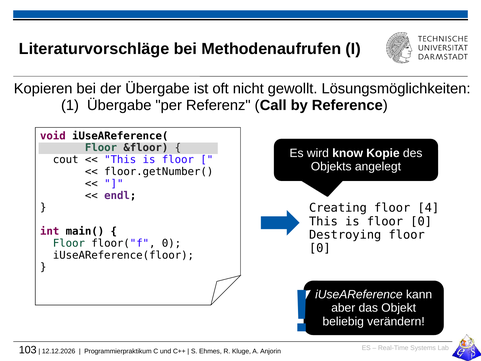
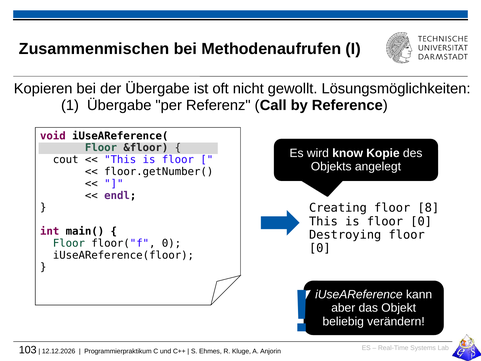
Literaturvorschläge: Literaturvorschläge -> Zusammenmischen (94, 49)
4: 4 -> 8 (428, 208)
